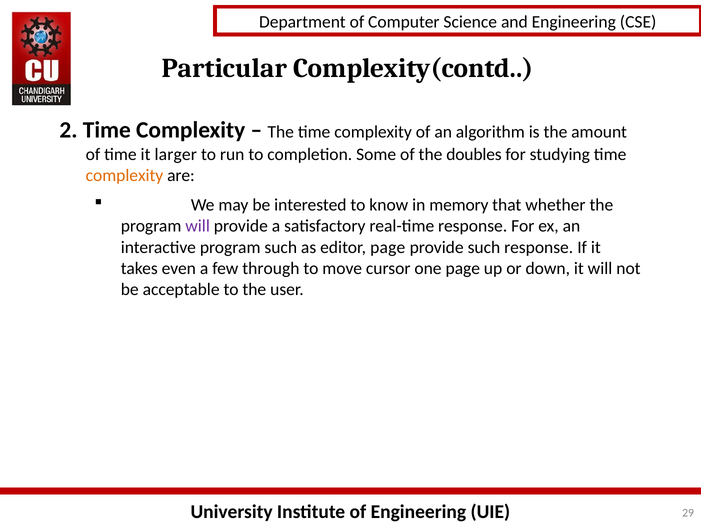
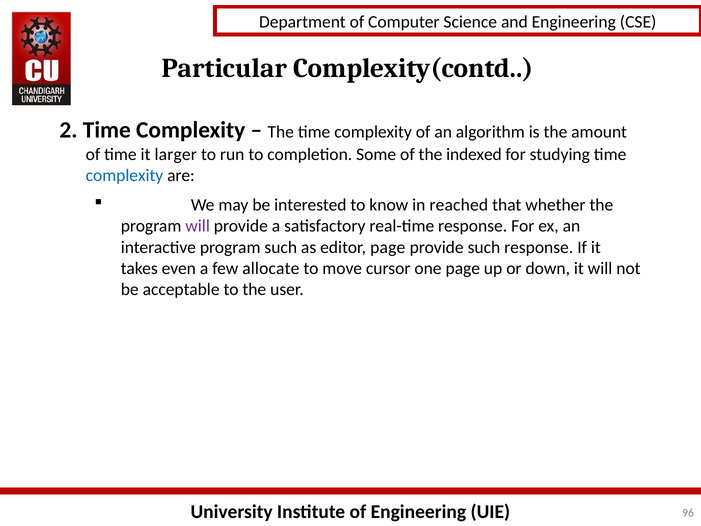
doubles: doubles -> indexed (474, 154)
complexity colour: orange -> blue (125, 175)
memory: memory -> reached (459, 205)
through: through -> allocate (271, 268)
29: 29 -> 96 (688, 512)
